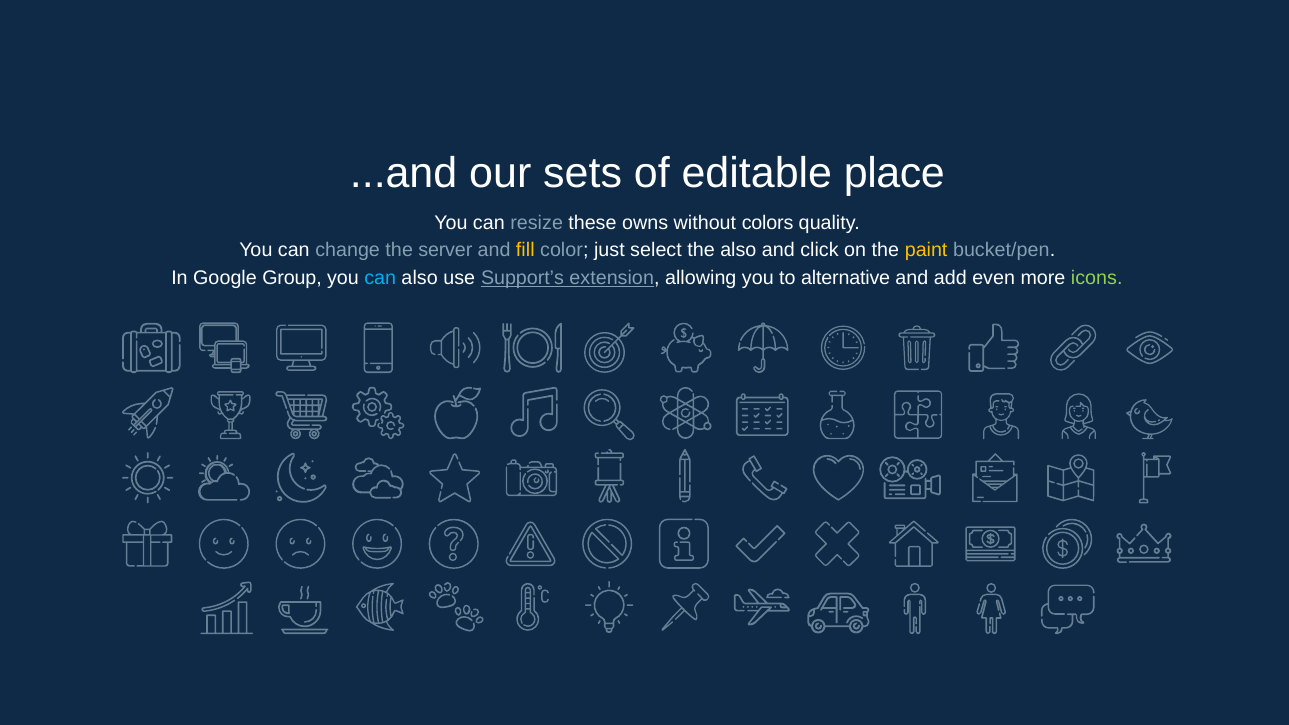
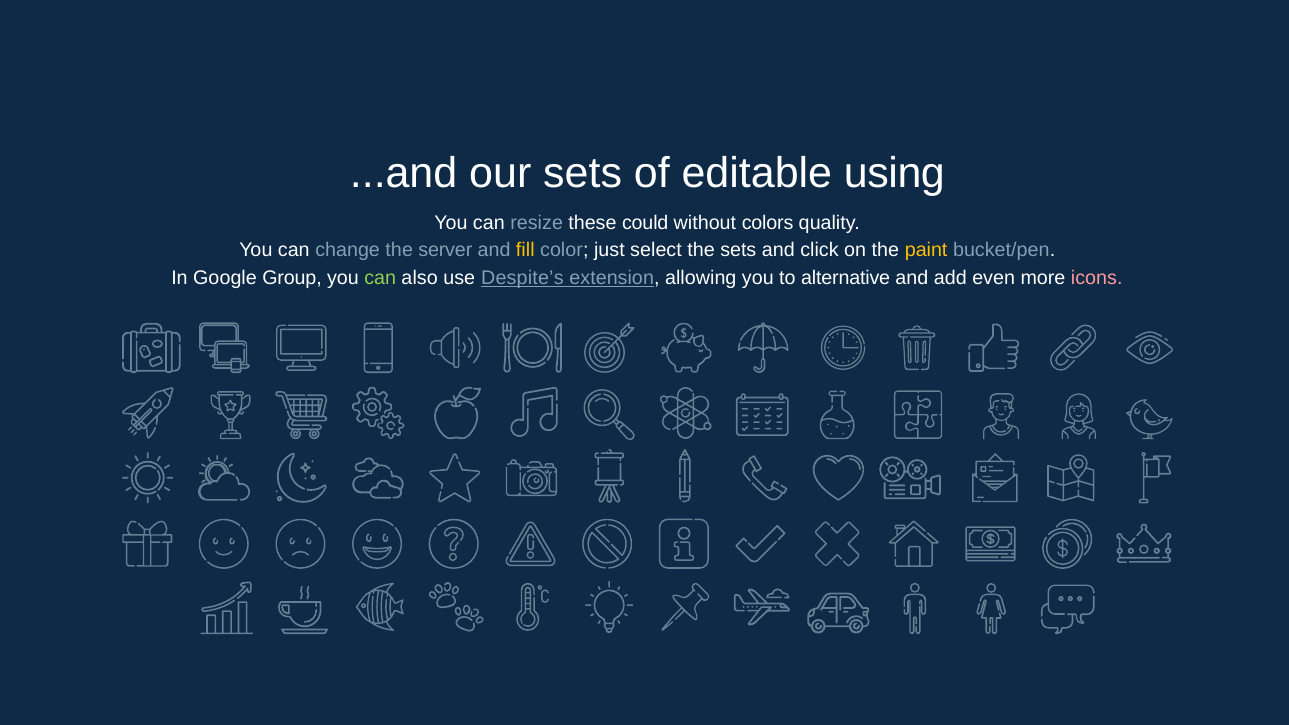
place: place -> using (894, 173)
owns: owns -> could (645, 223)
the also: also -> sets (738, 250)
can colour: light blue -> light green (380, 278)
Support’s: Support’s -> Despite’s (522, 278)
icons colour: light green -> pink (1097, 278)
